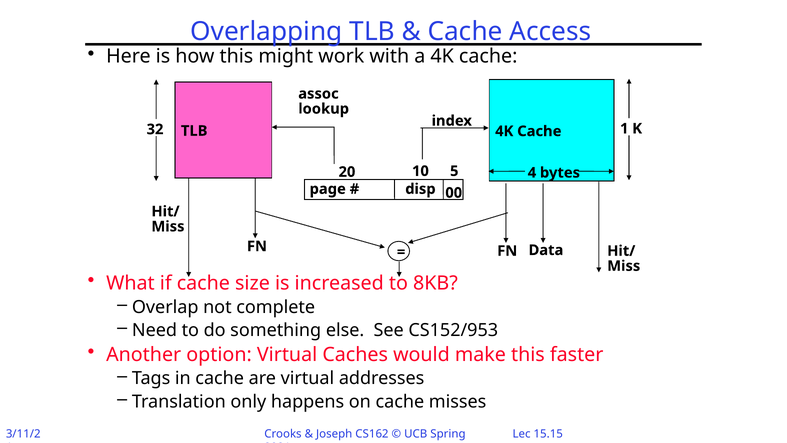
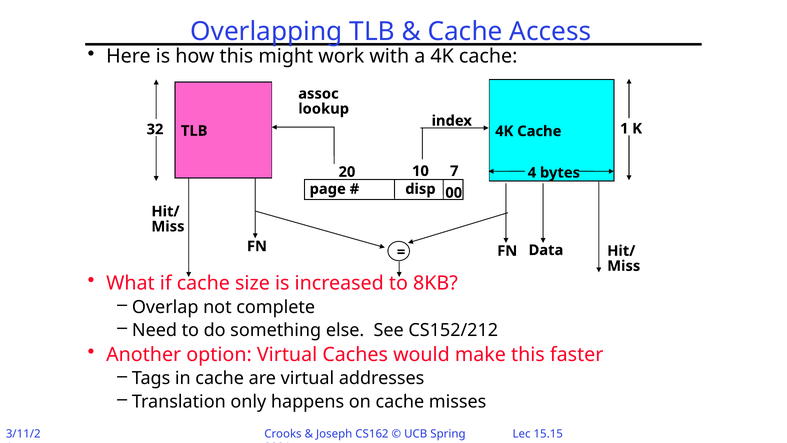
5: 5 -> 7 (454, 171)
CS152/953: CS152/953 -> CS152/212 (453, 330)
